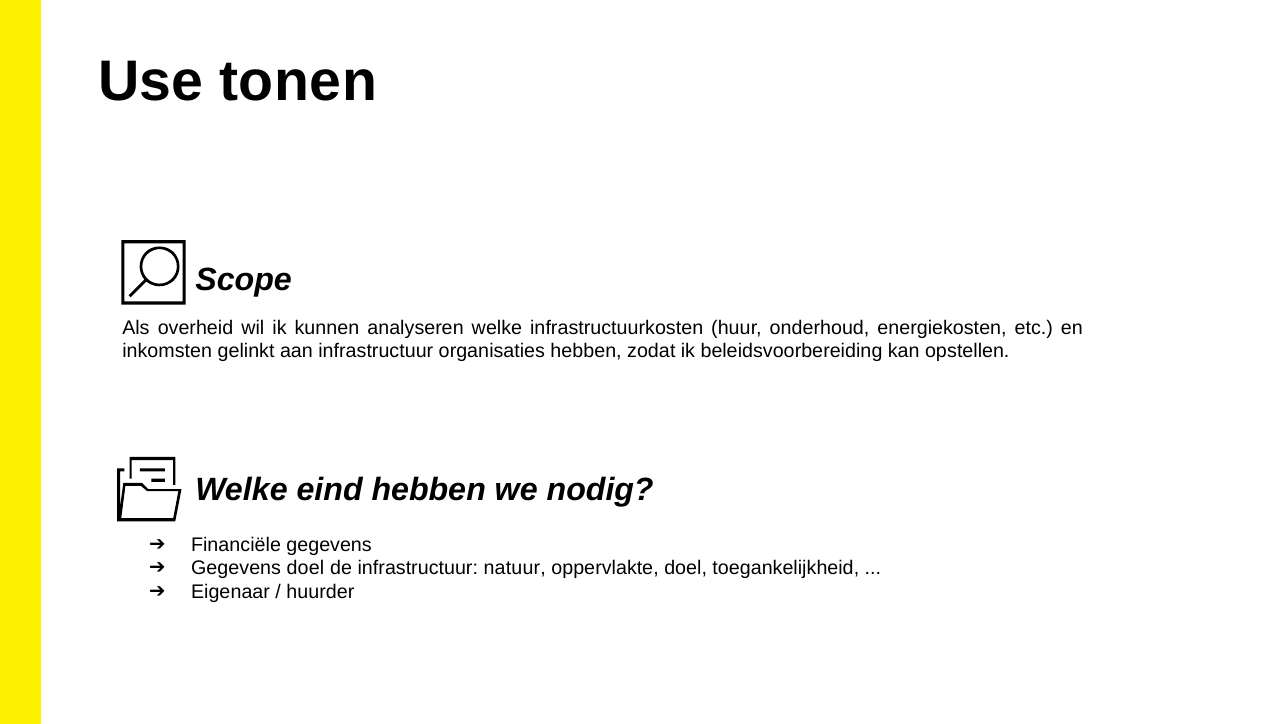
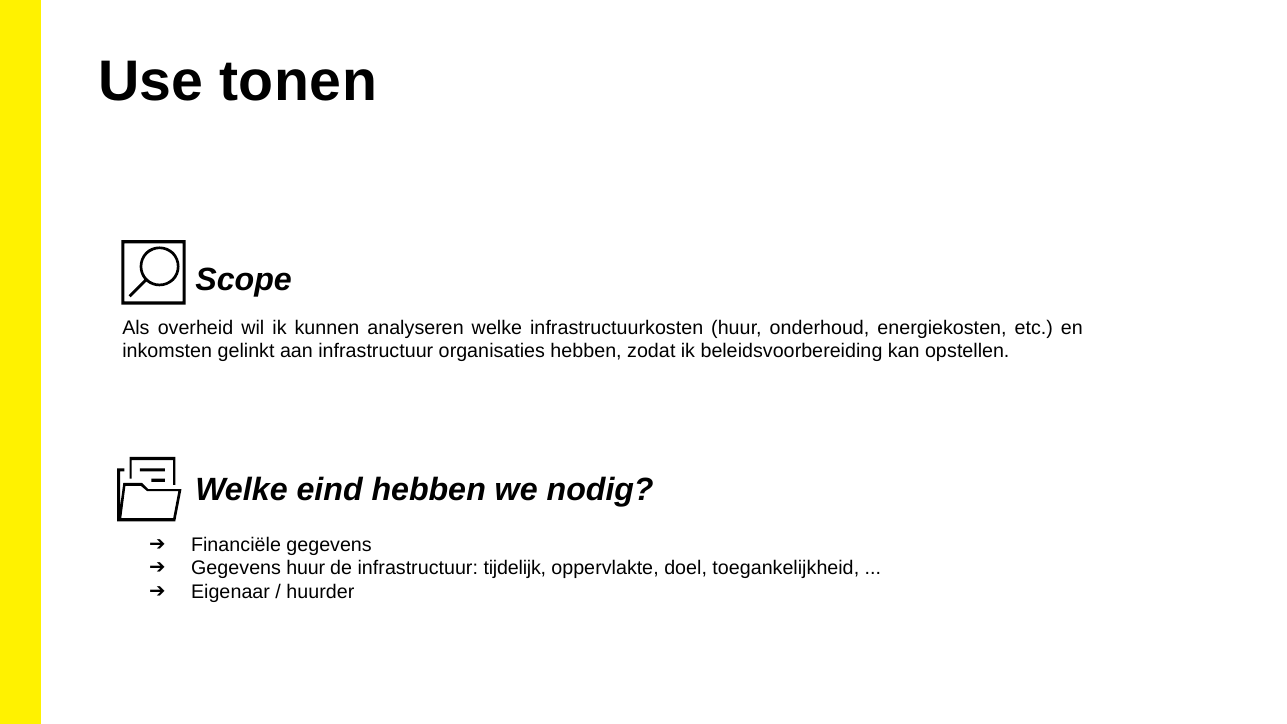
Gegevens doel: doel -> huur (306, 568)
natuur: natuur -> tijdelijk (515, 568)
